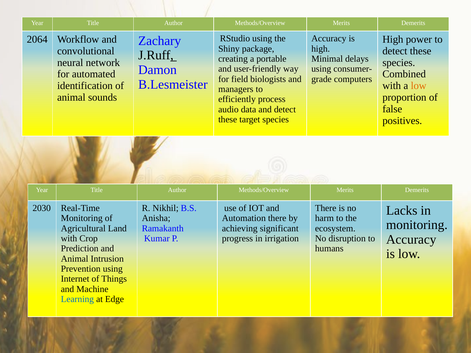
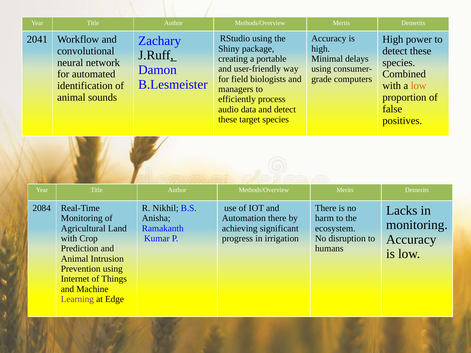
2064: 2064 -> 2041 (37, 39)
2030: 2030 -> 2084 (42, 208)
Learning colour: blue -> purple (77, 299)
